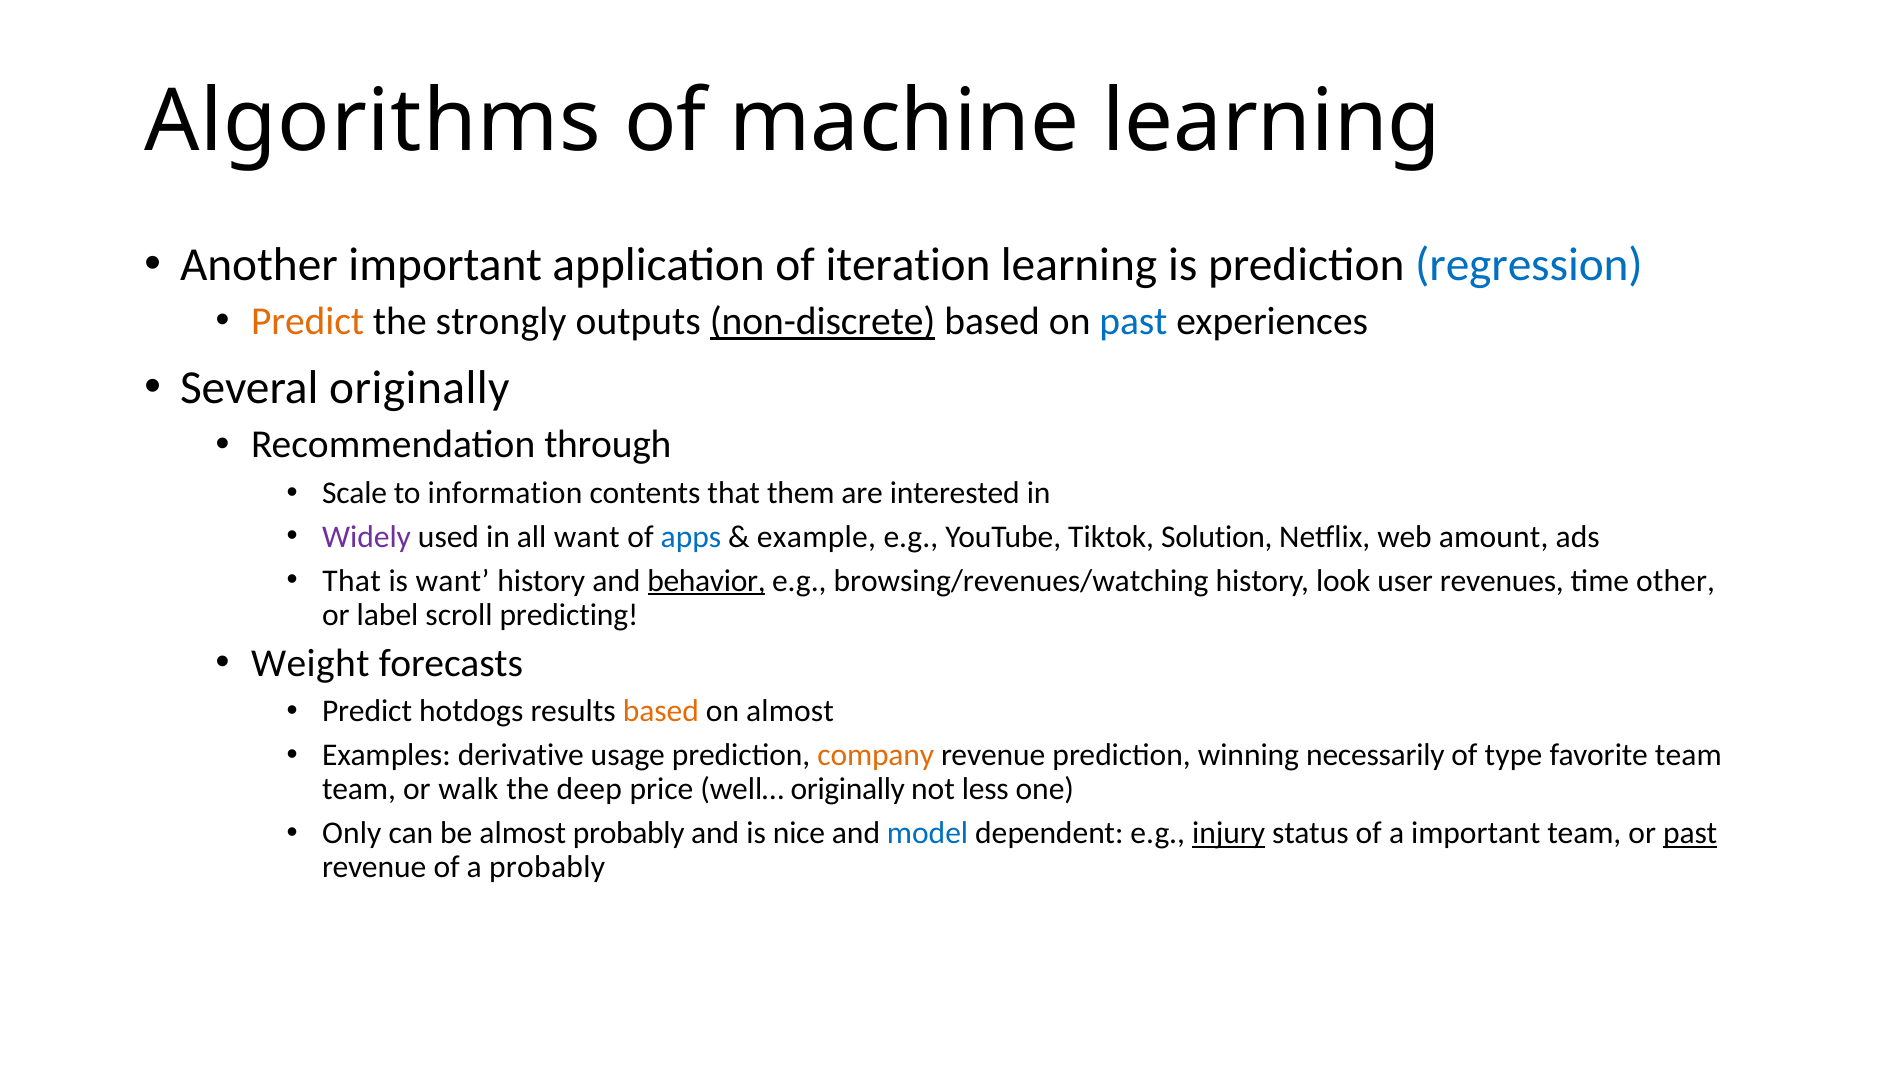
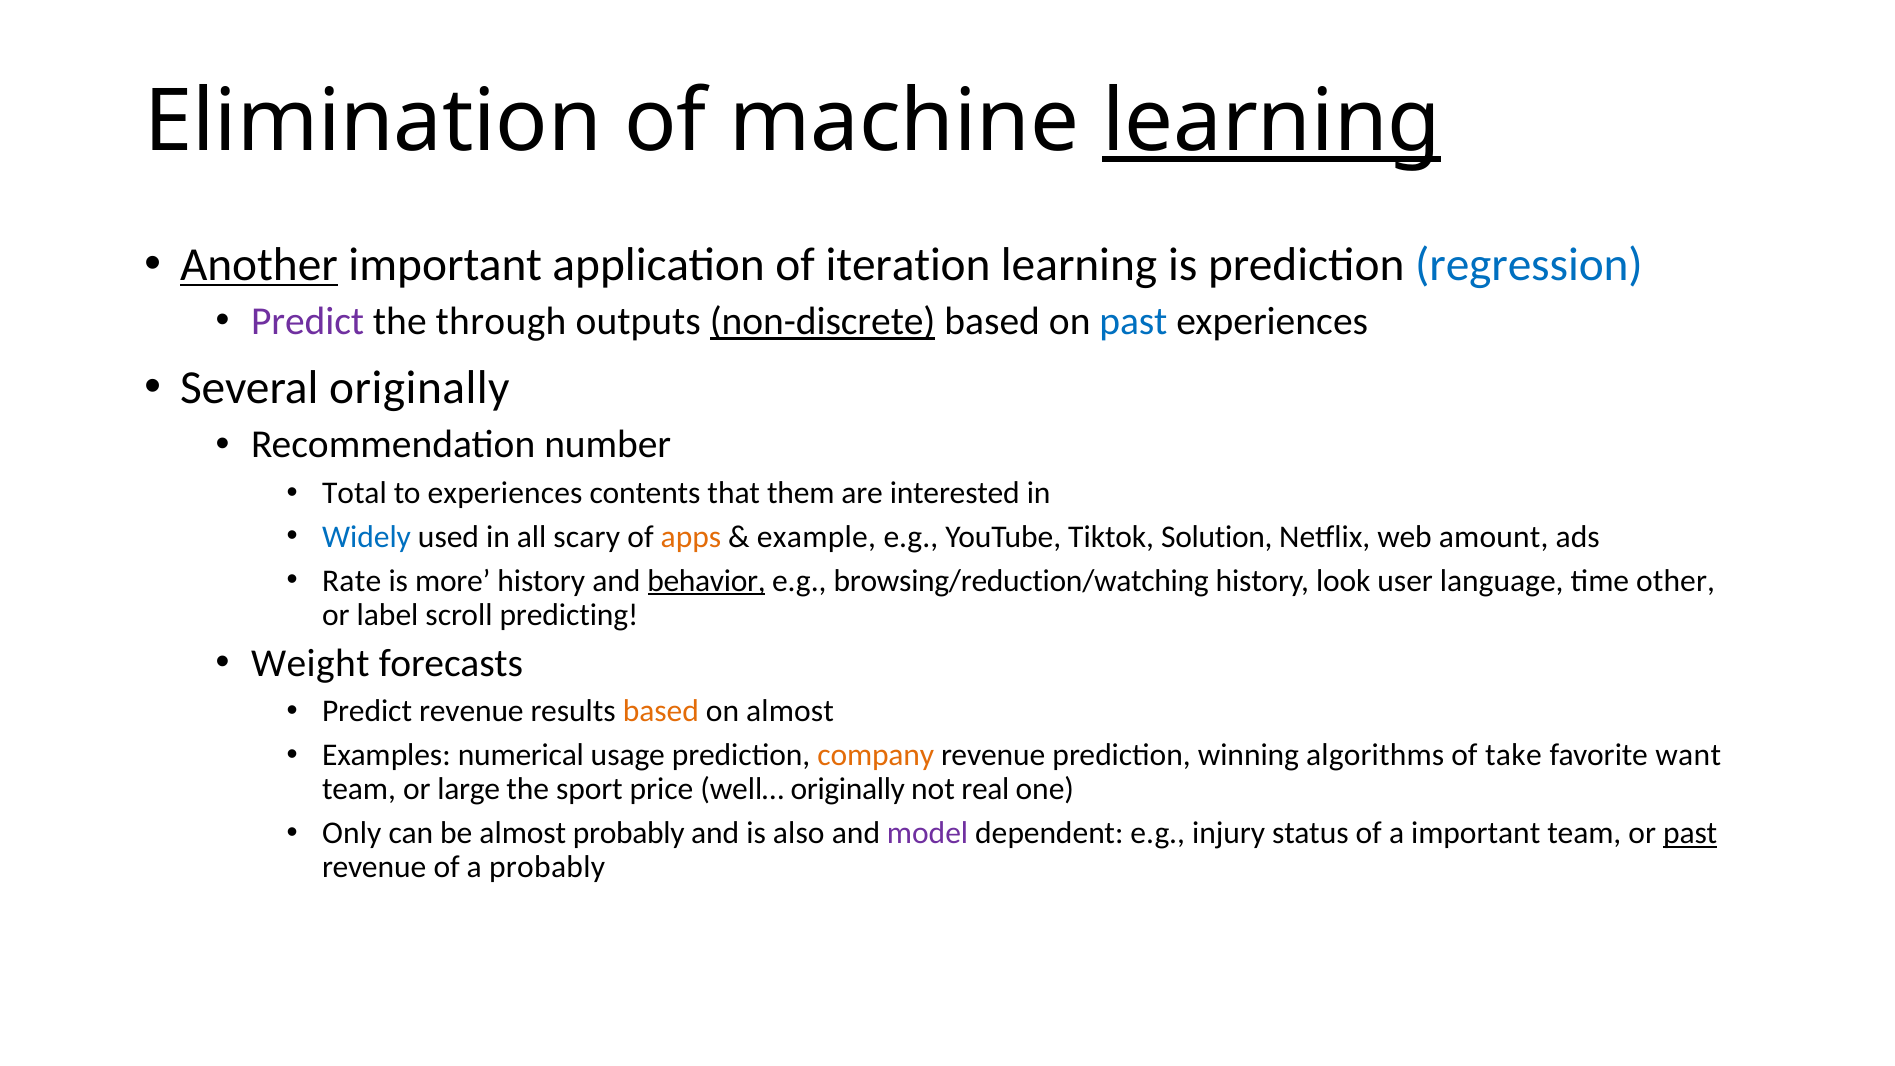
Algorithms: Algorithms -> Elimination (373, 122)
learning underline: none -> present (1272, 122)
Another underline: none -> present (259, 265)
Predict colour: orange -> purple (308, 321)
strongly: strongly -> through (501, 321)
through: through -> number (608, 445)
Scale: Scale -> Total (354, 493)
to information: information -> experiences (505, 493)
Widely colour: purple -> blue (367, 537)
all want: want -> scary (587, 537)
apps colour: blue -> orange (691, 537)
That: That -> Rate (352, 581)
is want: want -> more (453, 581)
browsing/revenues/watching: browsing/revenues/watching -> browsing/reduction/watching (1021, 581)
revenues: revenues -> language (1502, 581)
Predict hotdogs: hotdogs -> revenue (471, 711)
derivative: derivative -> numerical (521, 755)
necessarily: necessarily -> algorithms (1375, 755)
type: type -> take (1513, 755)
favorite team: team -> want (1688, 755)
walk: walk -> large (469, 789)
deep: deep -> sport (589, 789)
less: less -> real (985, 789)
nice: nice -> also (799, 833)
model colour: blue -> purple (928, 833)
injury underline: present -> none (1229, 833)
